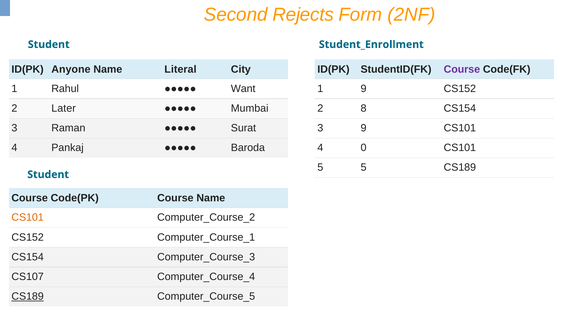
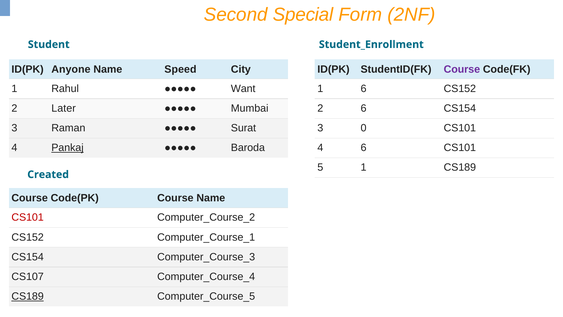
Rejects: Rejects -> Special (303, 15)
Literal: Literal -> Speed (180, 69)
1 9: 9 -> 6 (364, 88)
2 8: 8 -> 6 (364, 108)
3 9: 9 -> 0 (364, 128)
Pankaj underline: none -> present (67, 148)
4 0: 0 -> 6 (364, 148)
5 5: 5 -> 1 (364, 167)
Student: Student -> Created (48, 174)
CS101 colour: orange -> red (28, 217)
